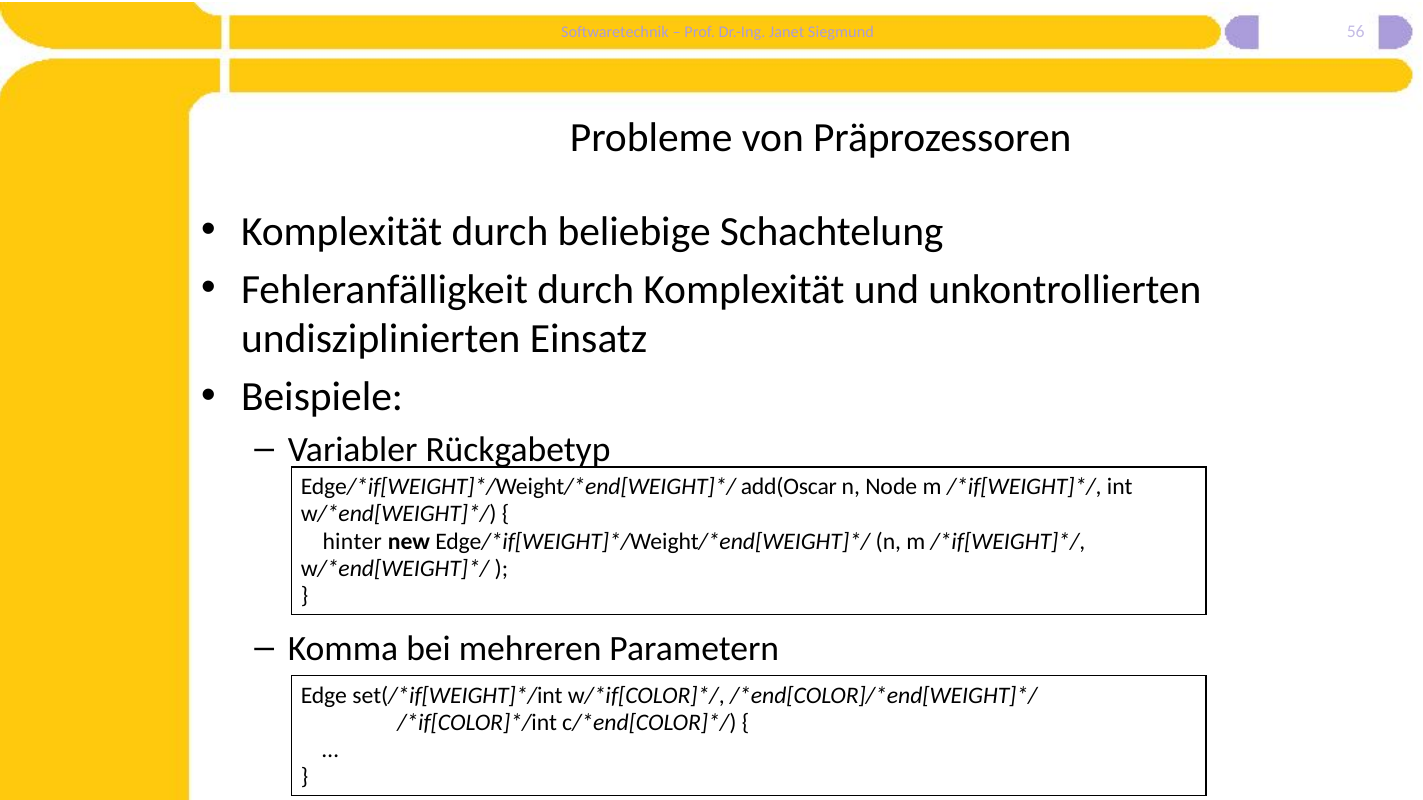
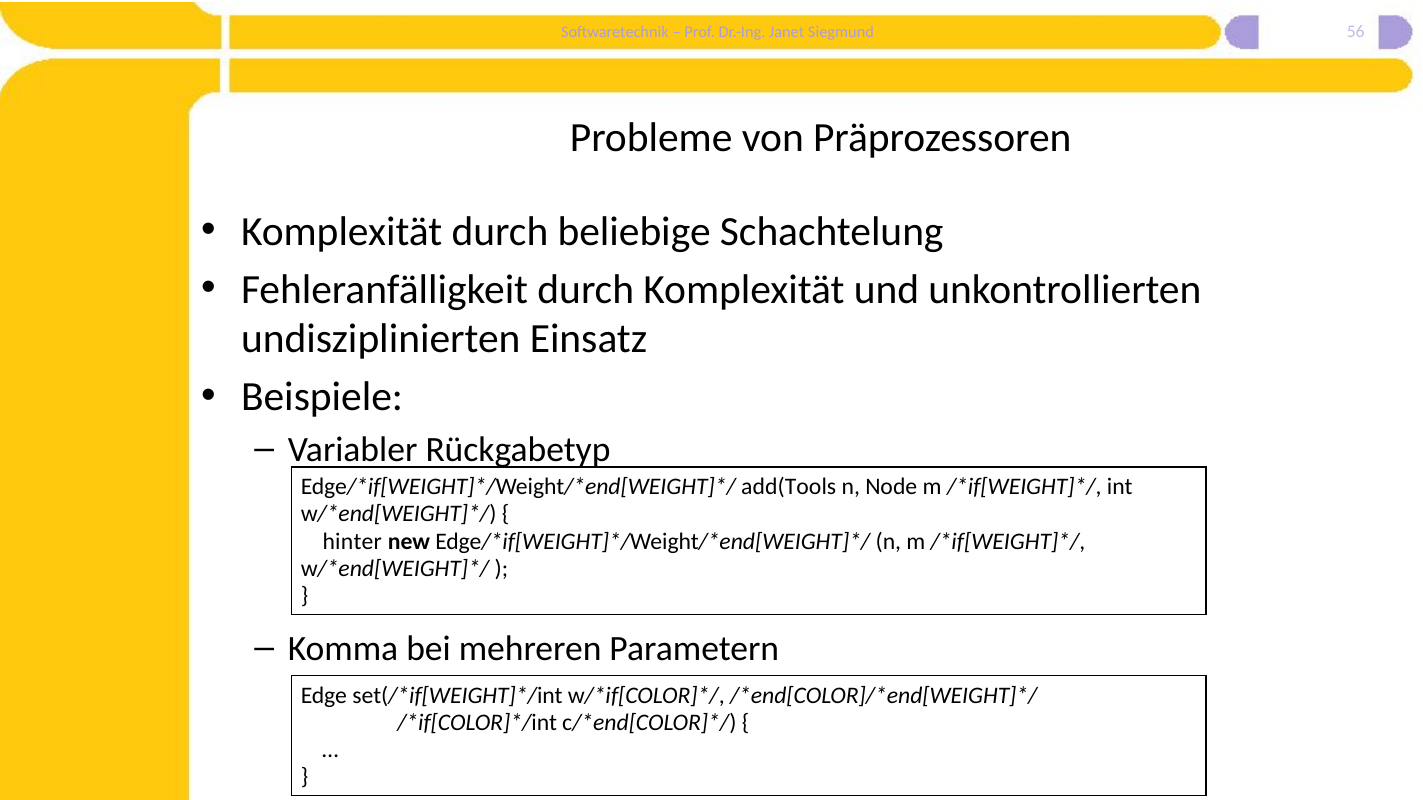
add(Oscar: add(Oscar -> add(Tools (789, 487)
